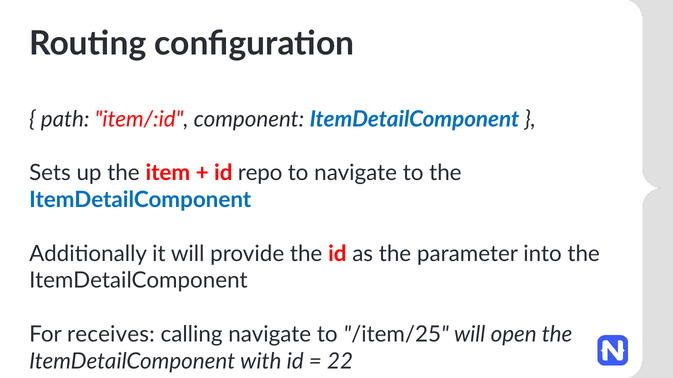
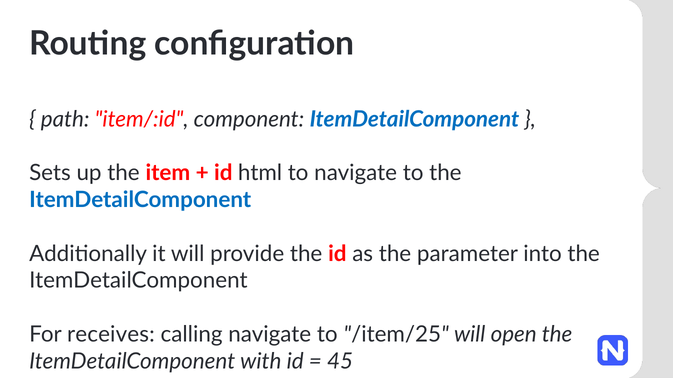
repo: repo -> html (260, 173)
22: 22 -> 45 (340, 362)
